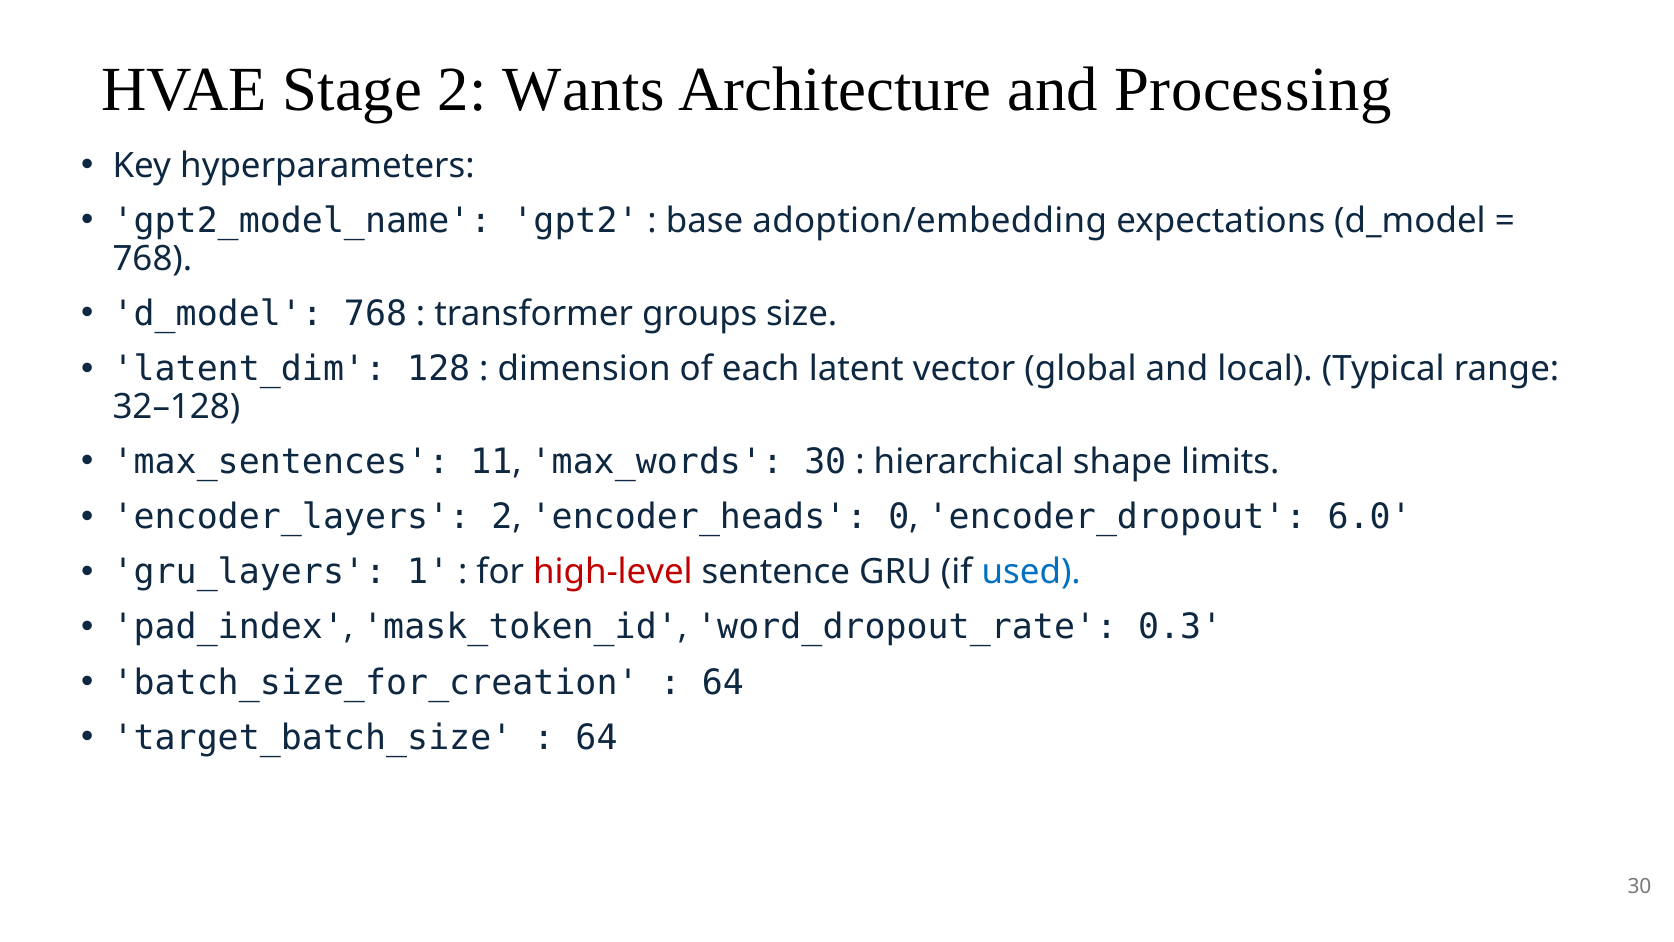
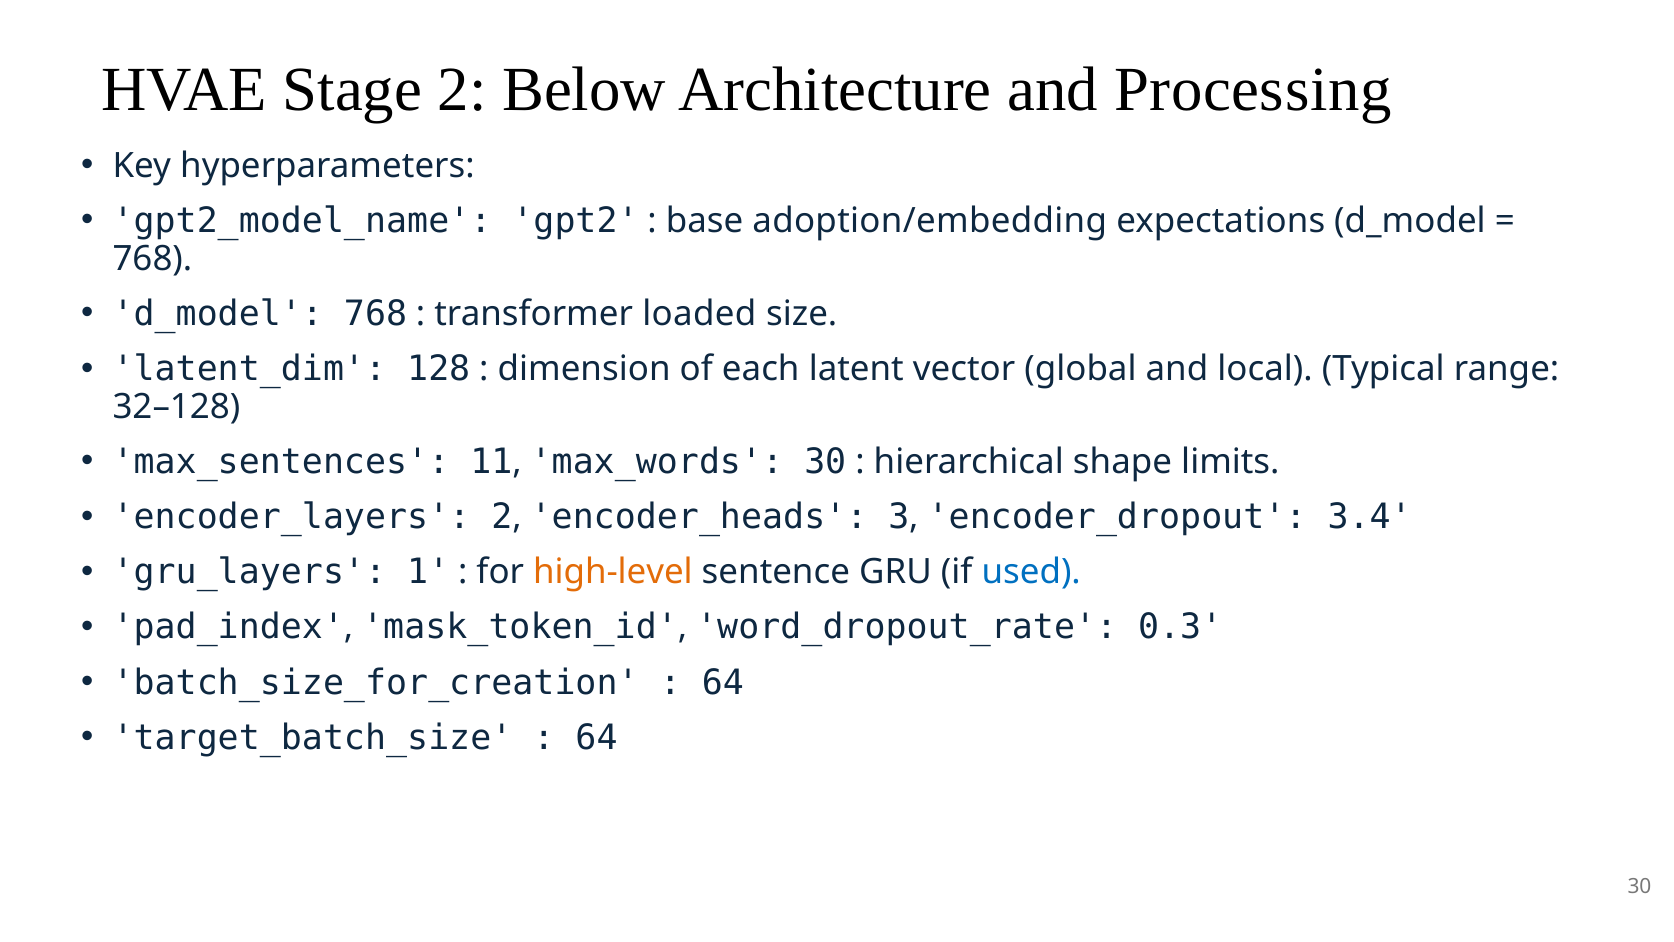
Wants: Wants -> Below (584, 90)
groups: groups -> loaded (699, 314)
0: 0 -> 3 (899, 517)
6.0: 6.0 -> 3.4 (1370, 517)
high-level colour: red -> orange (613, 572)
